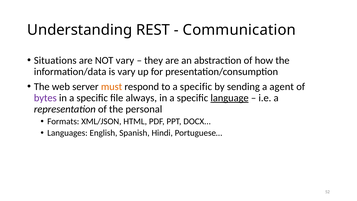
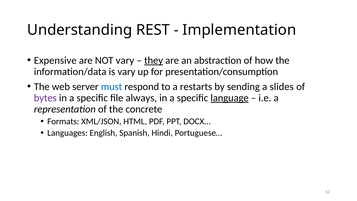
Communication: Communication -> Implementation (239, 30)
Situations: Situations -> Expensive (55, 60)
they underline: none -> present (154, 60)
must colour: orange -> blue (112, 87)
to a specific: specific -> restarts (196, 87)
agent: agent -> slides (282, 87)
personal: personal -> concrete (144, 109)
